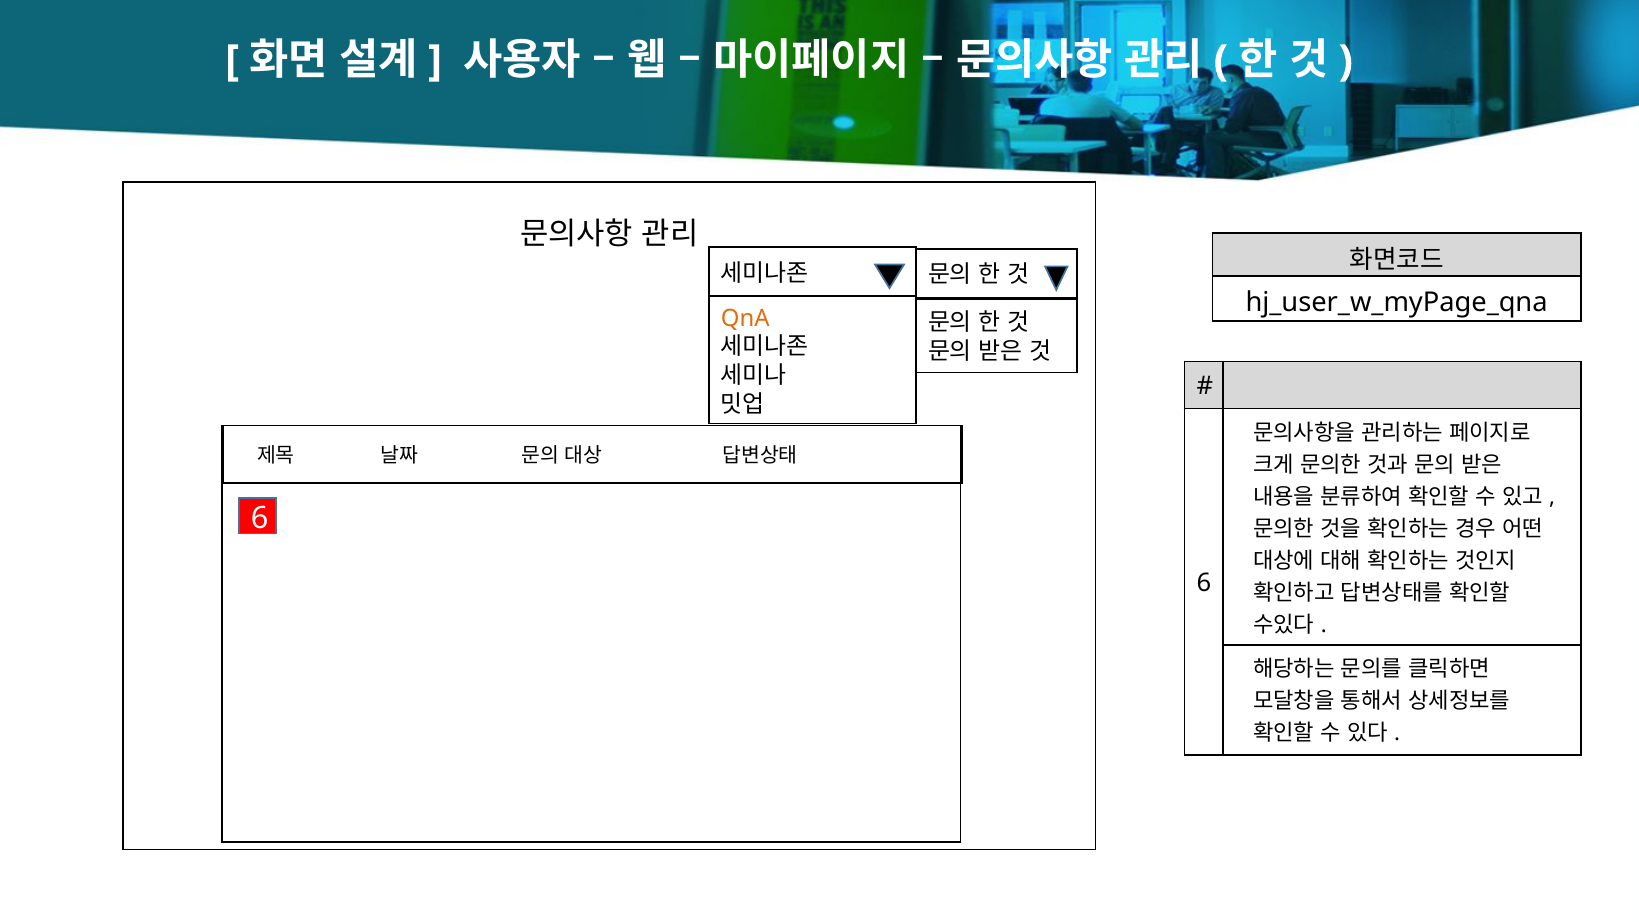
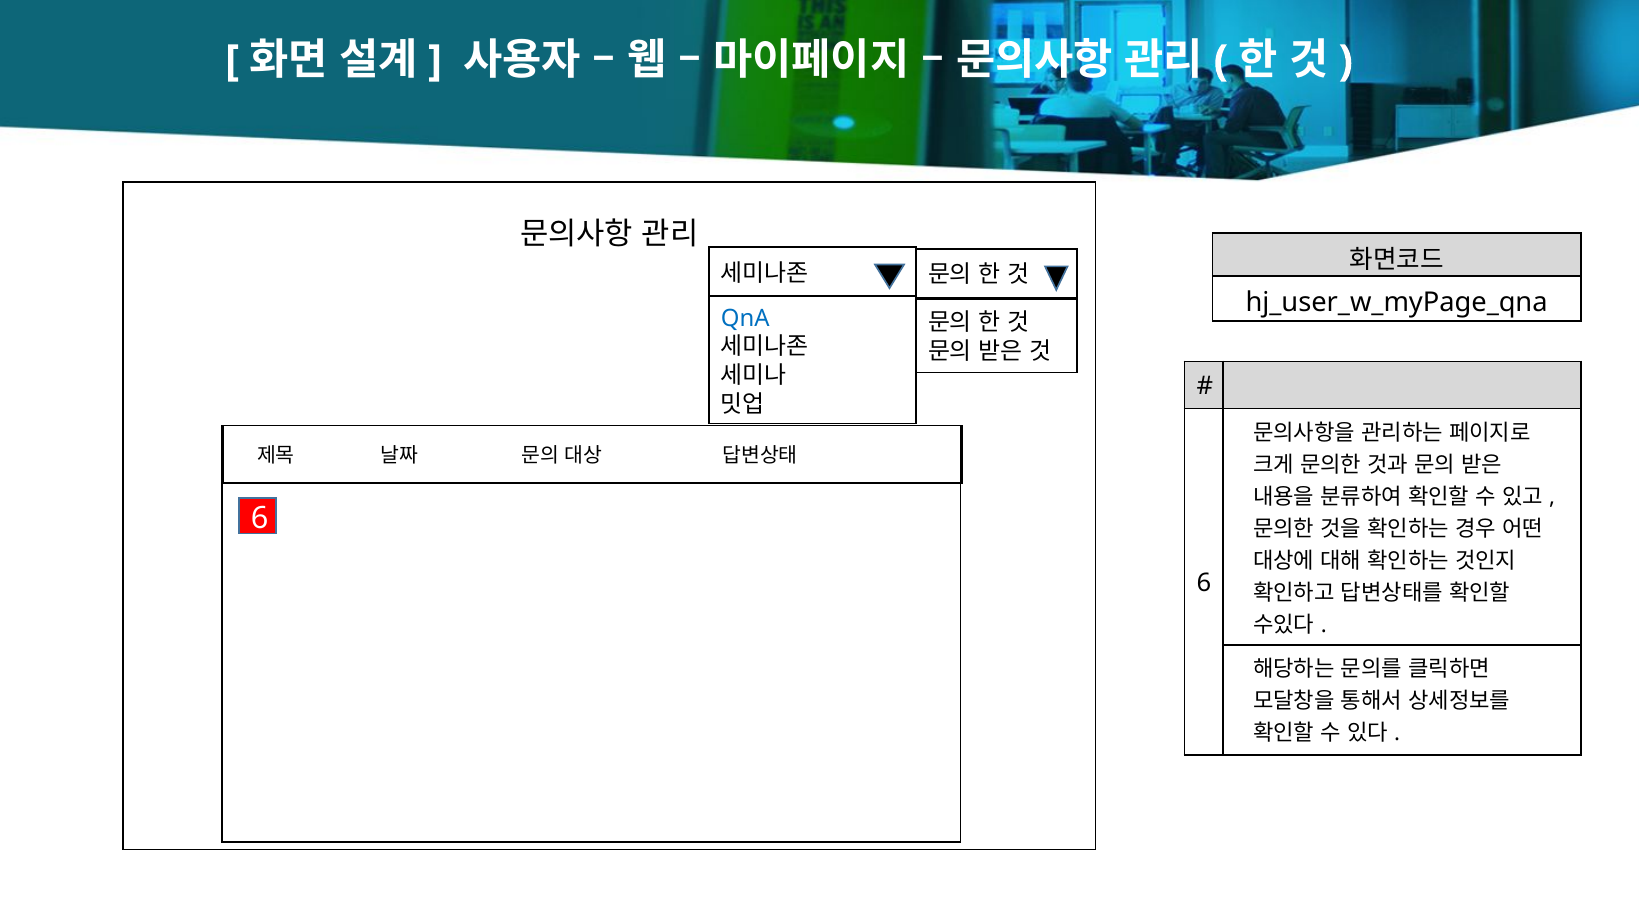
QnA colour: orange -> blue (745, 318)
